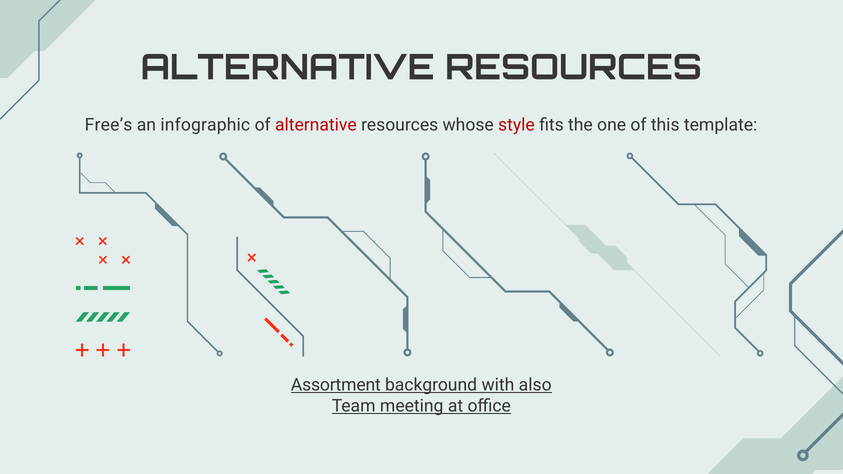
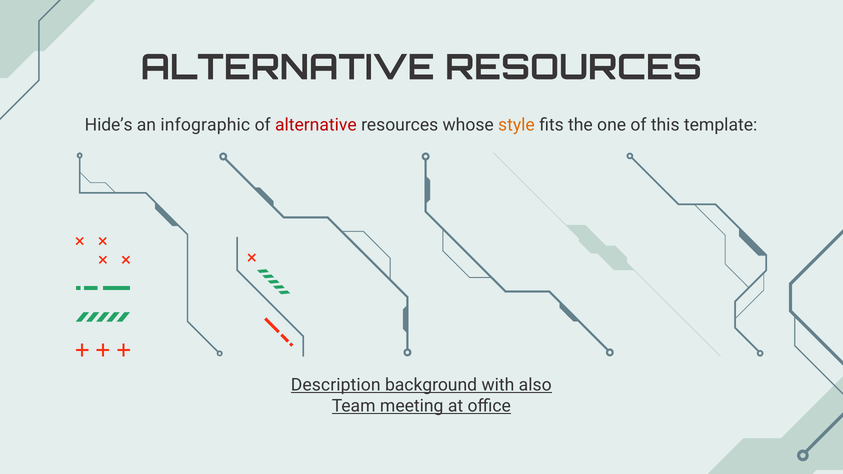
Free’s: Free’s -> Hide’s (109, 125)
style colour: red -> orange (516, 125)
Assortment: Assortment -> Description (336, 385)
